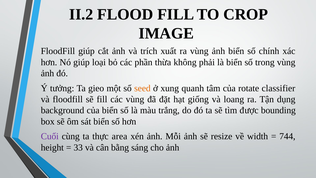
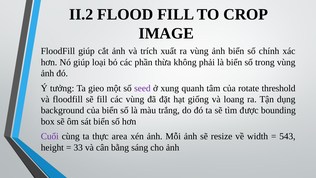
seed colour: orange -> purple (142, 88)
classifier: classifier -> threshold (279, 88)
744: 744 -> 543 (287, 136)
